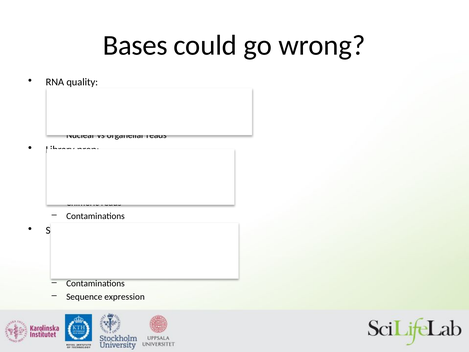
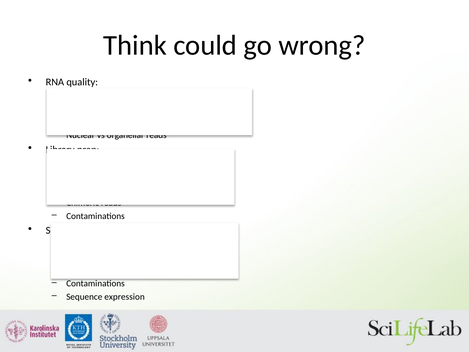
Bases: Bases -> Think (135, 45)
